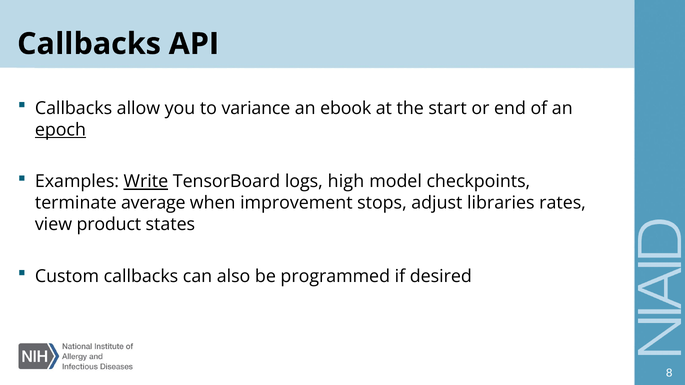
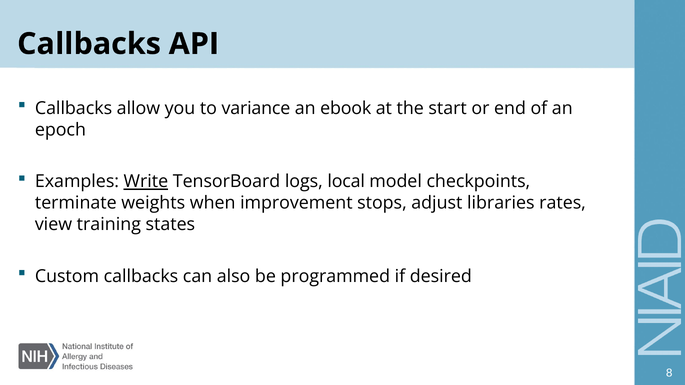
epoch underline: present -> none (60, 130)
high: high -> local (346, 182)
average: average -> weights (153, 203)
product: product -> training (109, 225)
